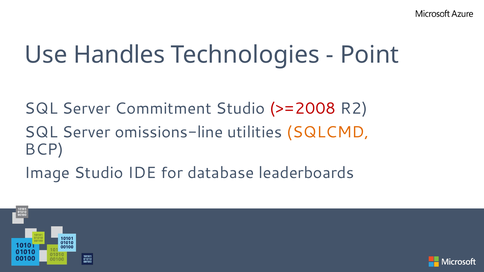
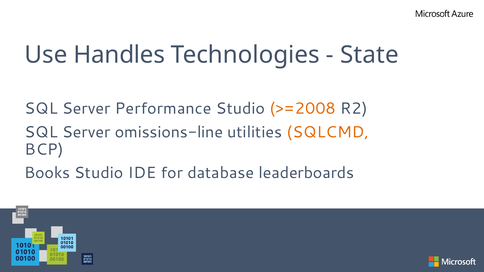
Point: Point -> State (369, 55)
Commitment: Commitment -> Performance (163, 109)
>=2008 colour: red -> orange (303, 109)
Image: Image -> Books (47, 173)
